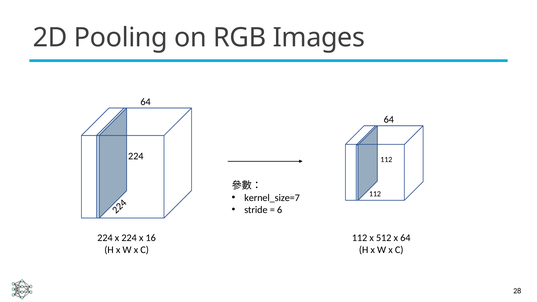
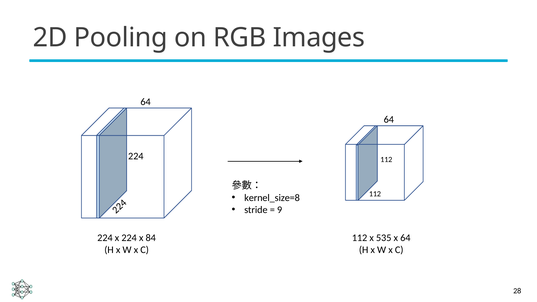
kernel_size=7: kernel_size=7 -> kernel_size=8 (272, 198)
6: 6 -> 9 (280, 210)
16: 16 -> 84 (151, 238)
512: 512 -> 535 (384, 238)
